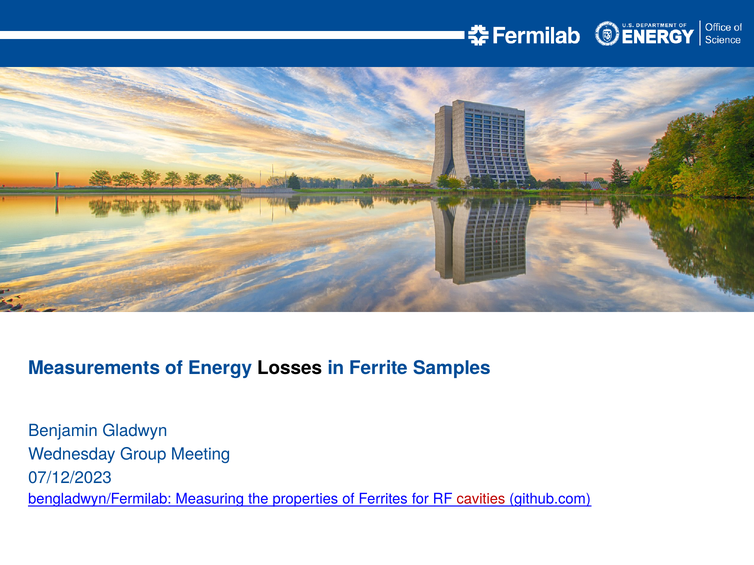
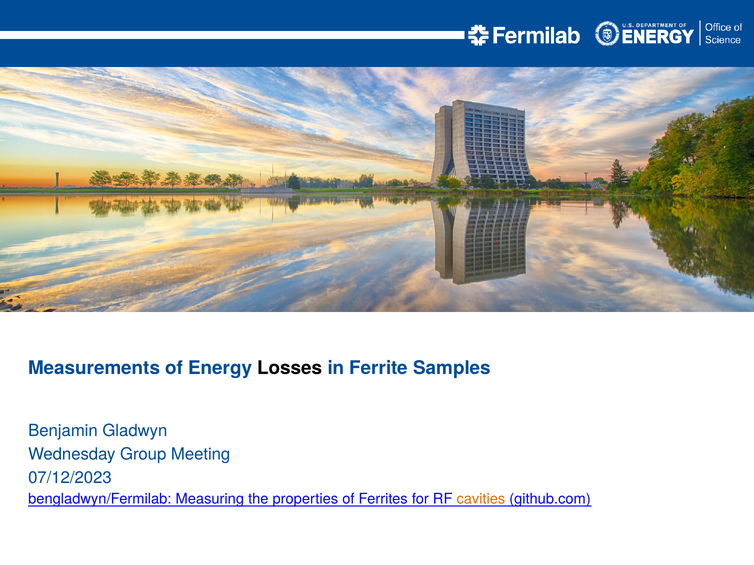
cavities colour: red -> orange (481, 500)
